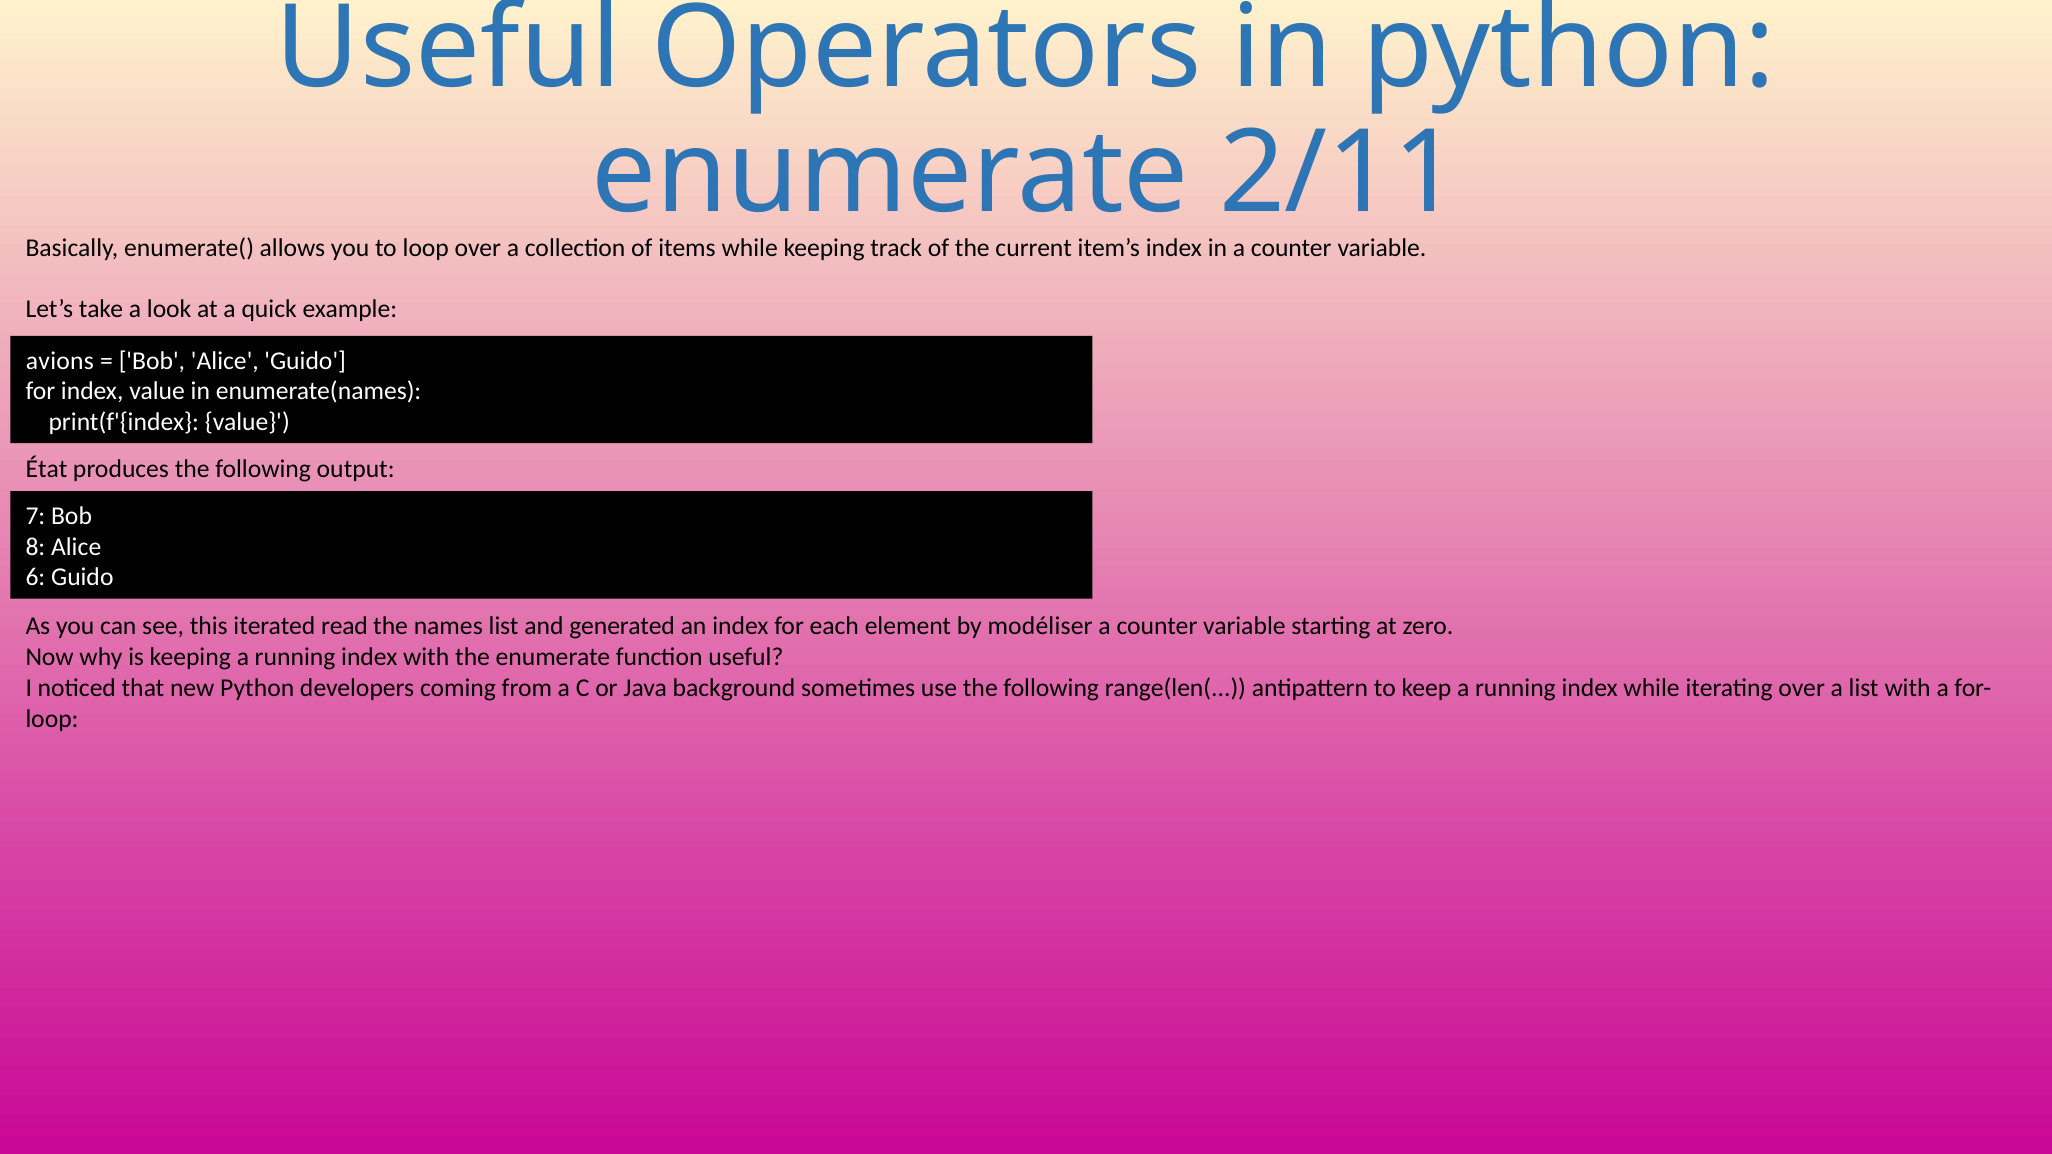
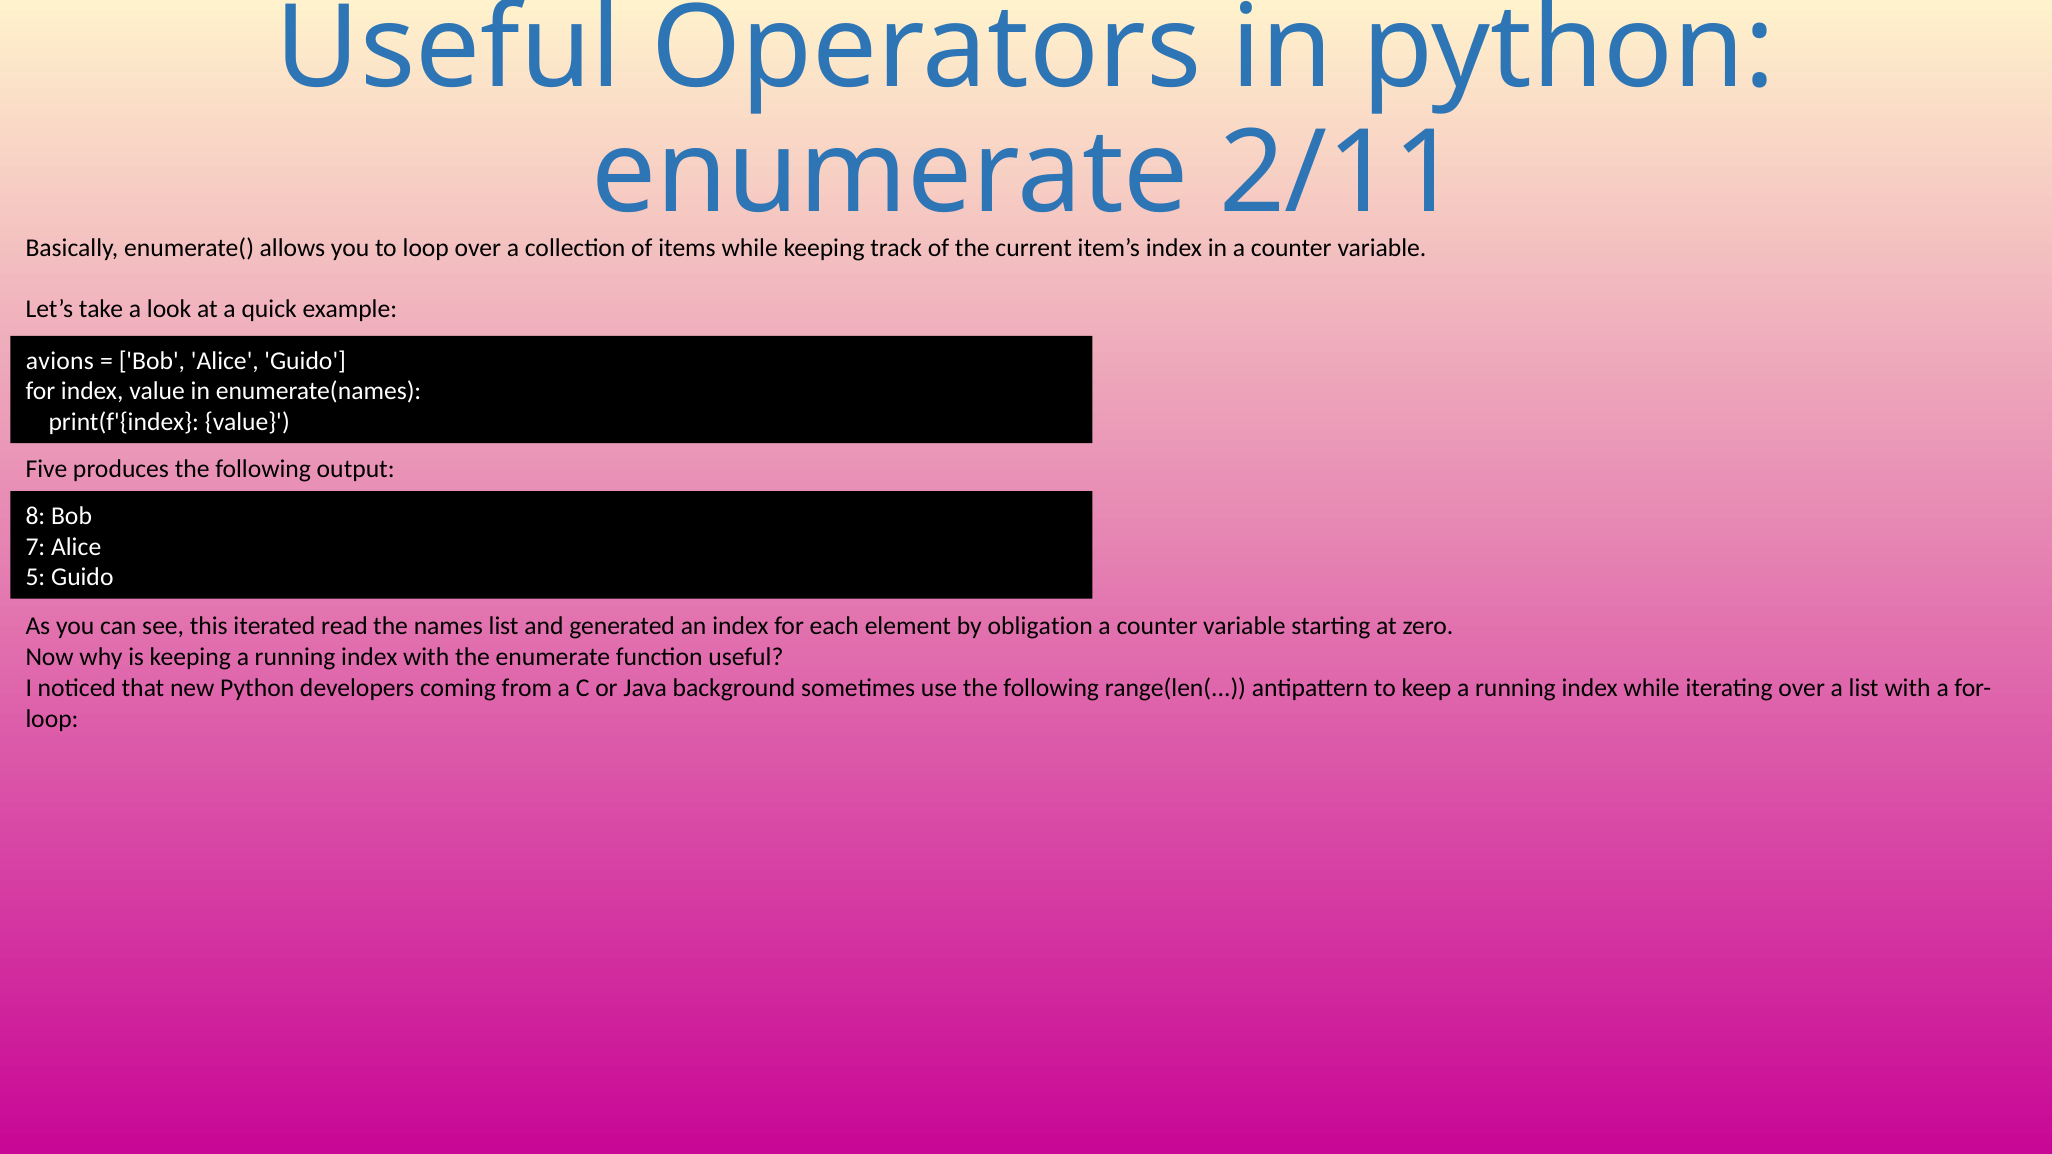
État: État -> Five (46, 469)
7: 7 -> 8 (35, 516)
8: 8 -> 7 (35, 547)
6: 6 -> 5 (35, 578)
modéliser: modéliser -> obligation (1040, 627)
